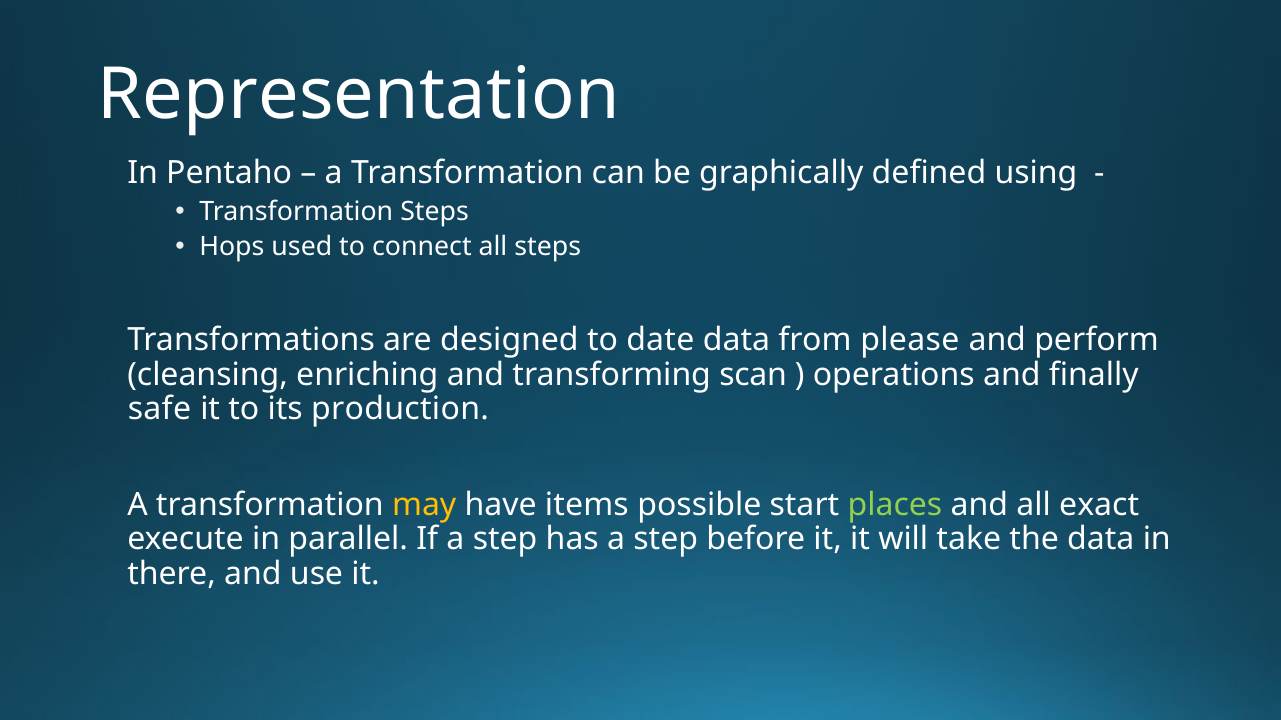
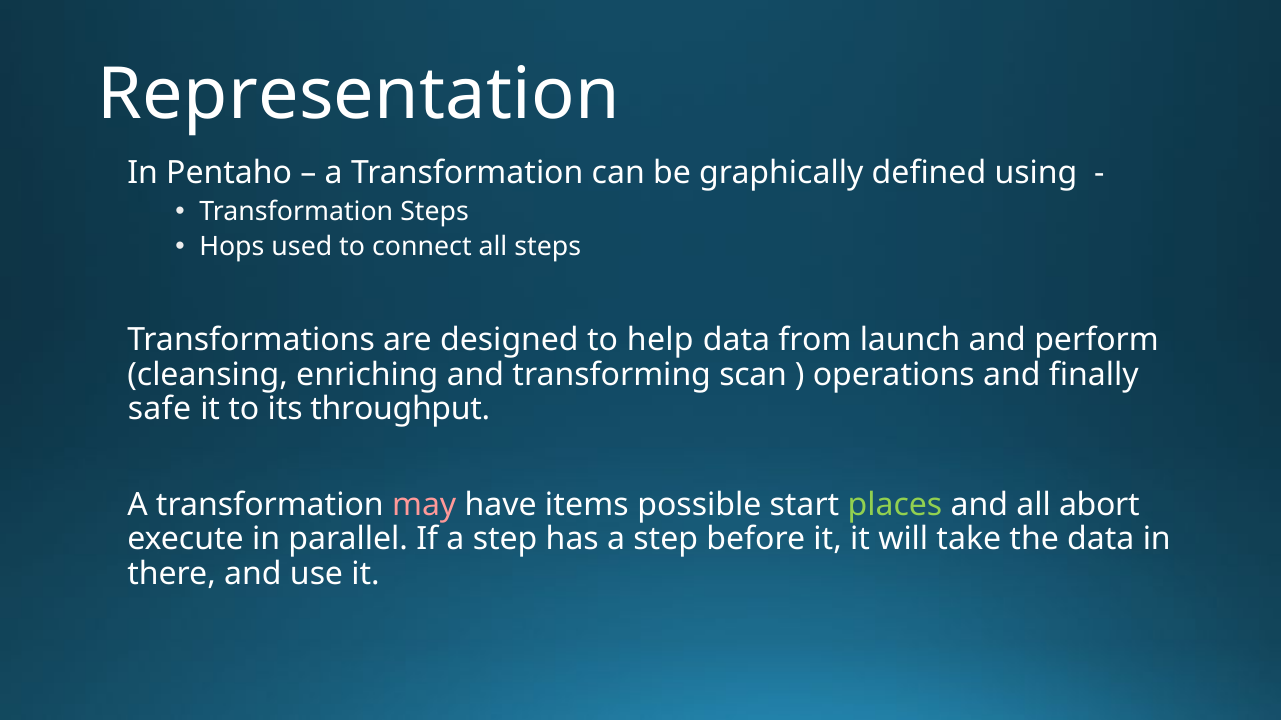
date: date -> help (660, 340)
please: please -> launch (910, 340)
production: production -> throughput (400, 409)
may colour: yellow -> pink (424, 505)
exact: exact -> abort (1099, 505)
